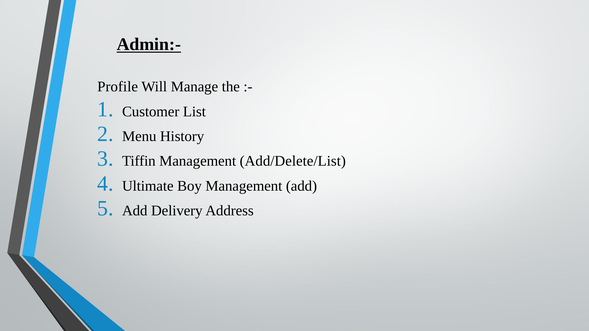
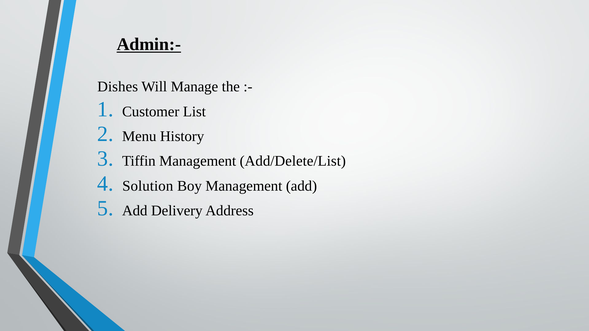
Profile: Profile -> Dishes (118, 87)
Ultimate: Ultimate -> Solution (148, 186)
